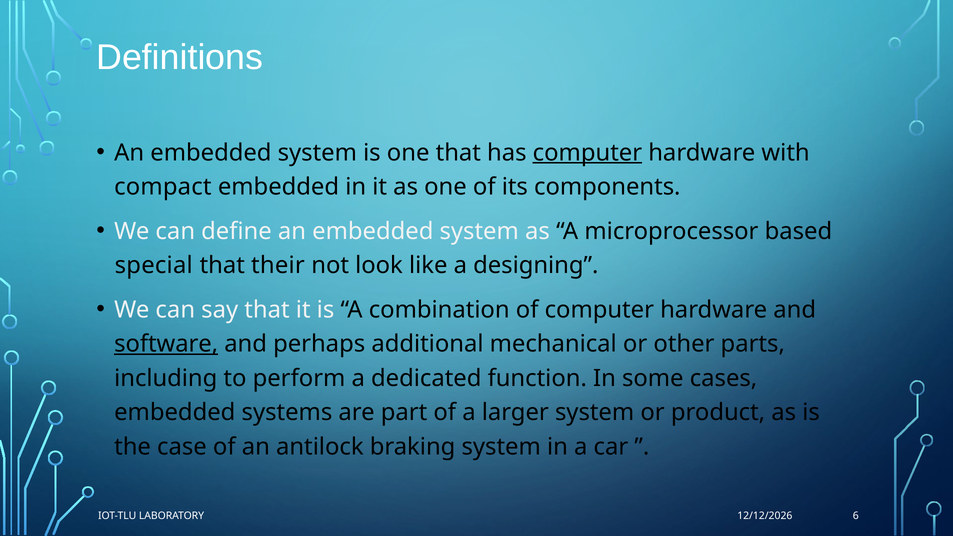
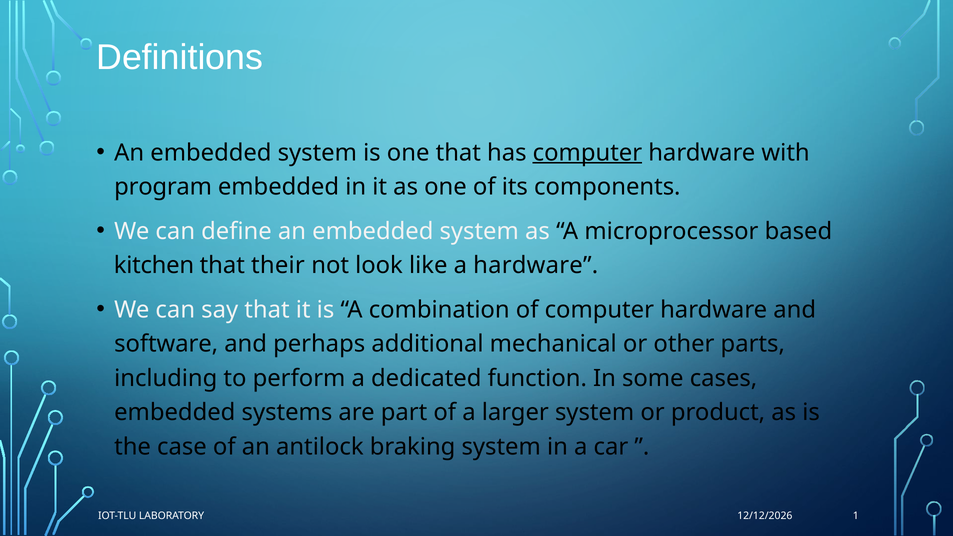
compact: compact -> program (163, 187)
special: special -> kitchen (154, 266)
a designing: designing -> hardware (536, 266)
software underline: present -> none (166, 344)
6: 6 -> 1 (856, 516)
